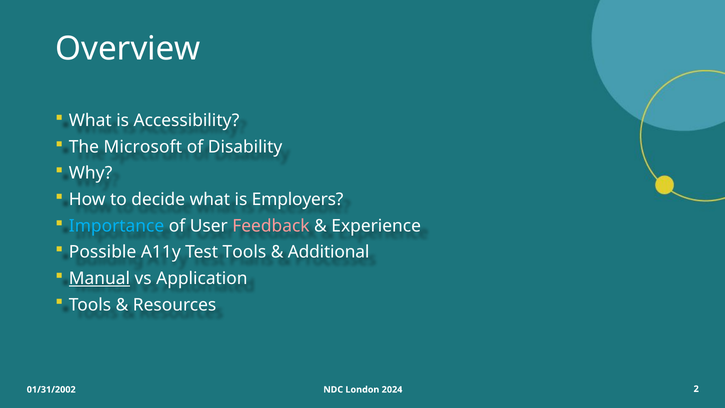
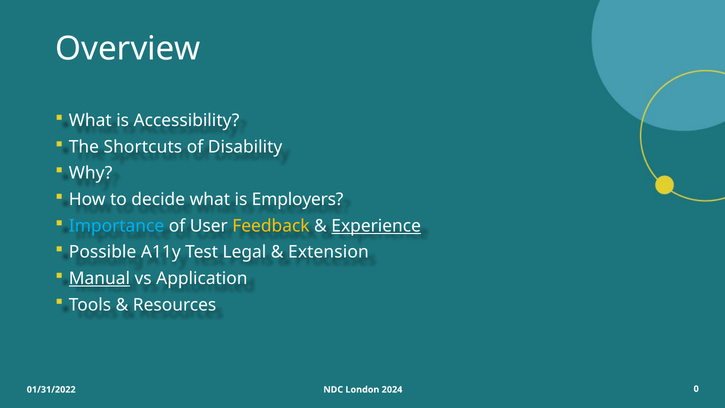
Microsoft: Microsoft -> Shortcuts (143, 147)
Feedback colour: pink -> yellow (271, 226)
Experience underline: none -> present (376, 226)
Test Tools: Tools -> Legal (244, 252)
Additional: Additional -> Extension (328, 252)
01/31/2002: 01/31/2002 -> 01/31/2022 (51, 389)
2: 2 -> 0 (696, 389)
